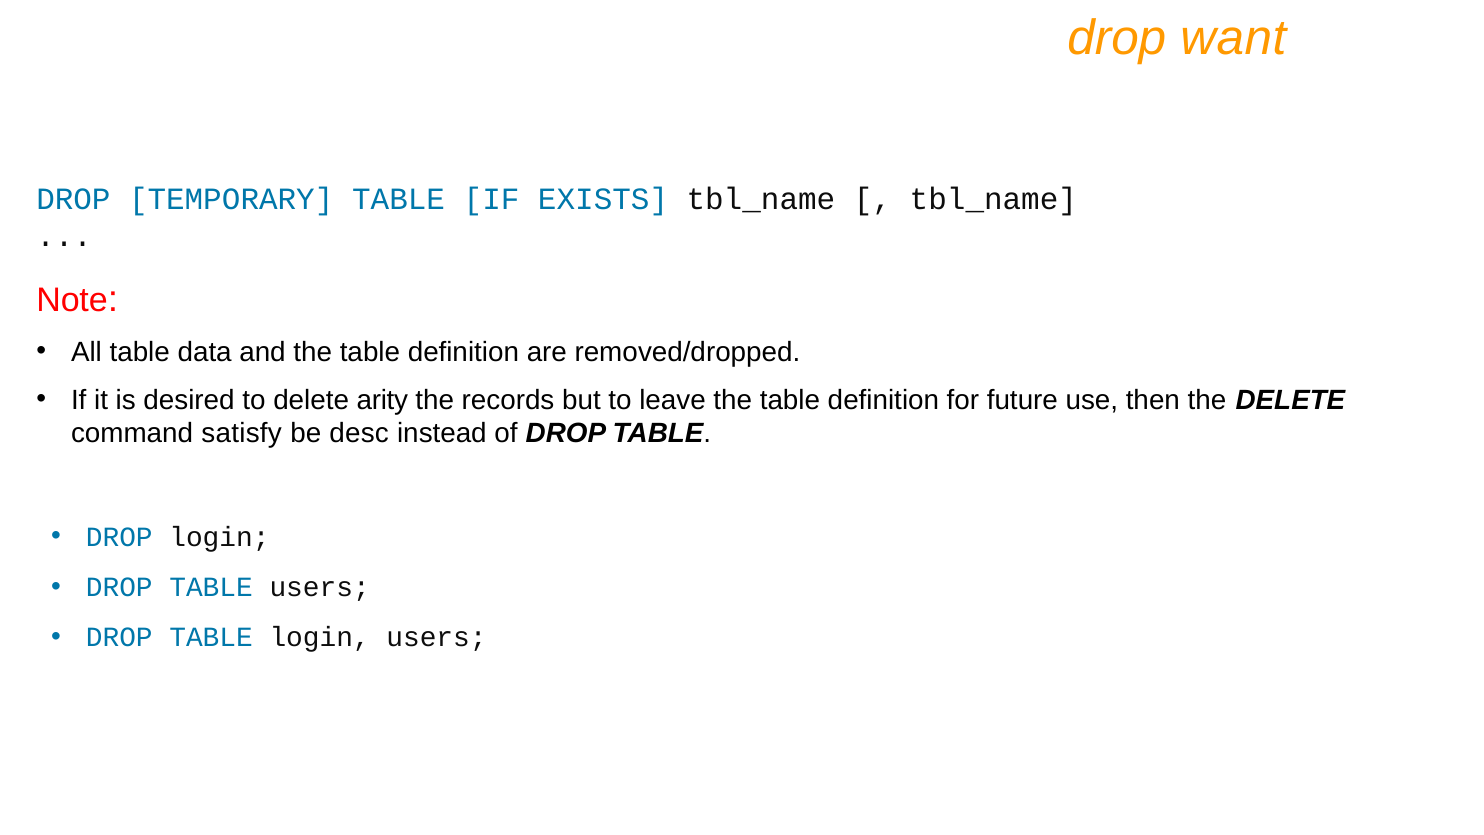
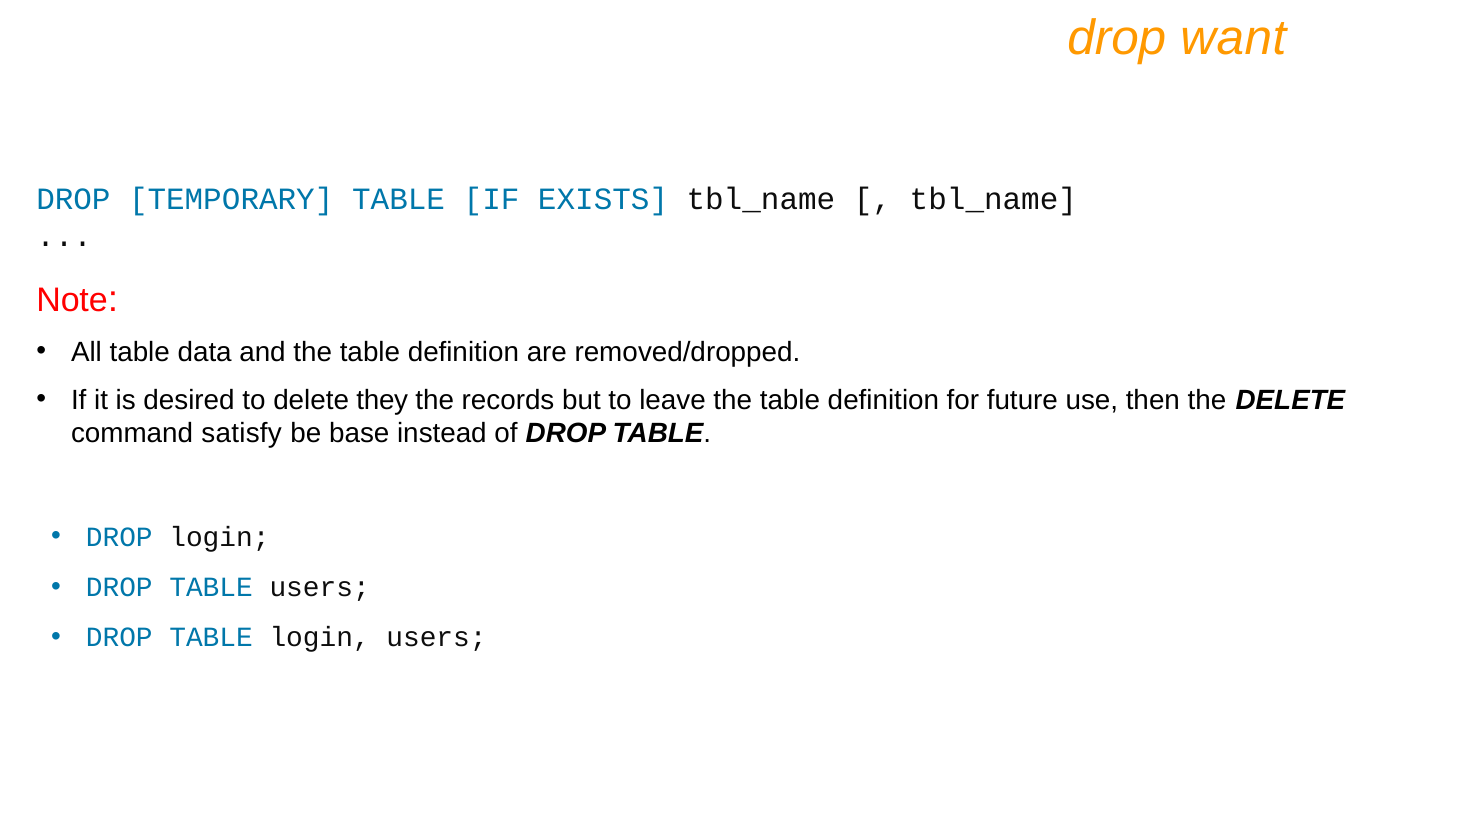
arity: arity -> they (382, 400)
desc: desc -> base (359, 433)
